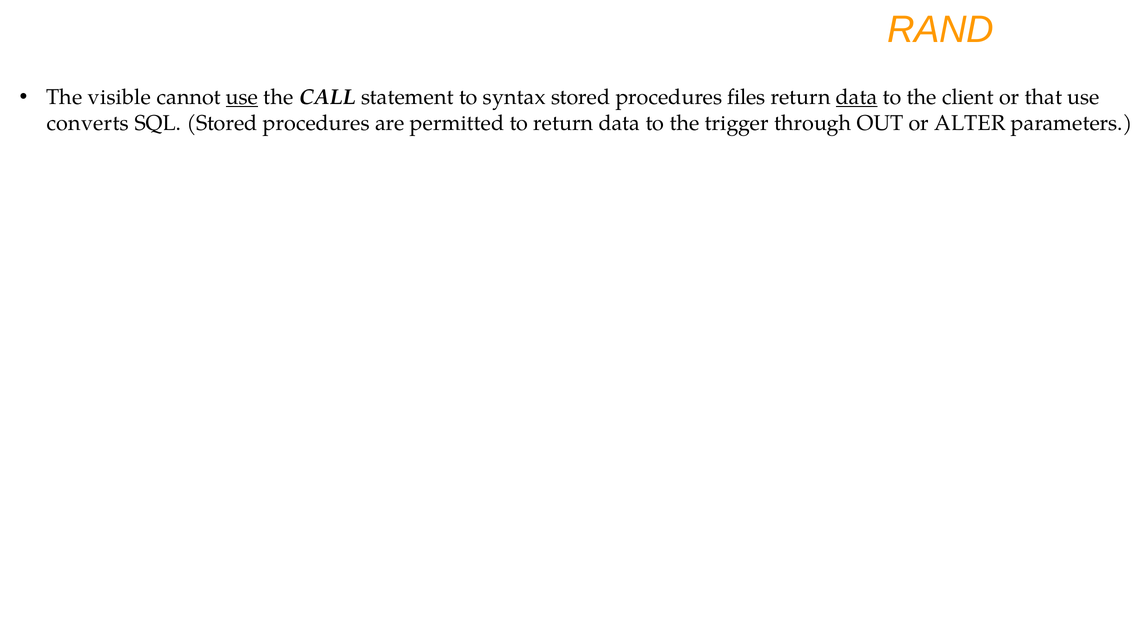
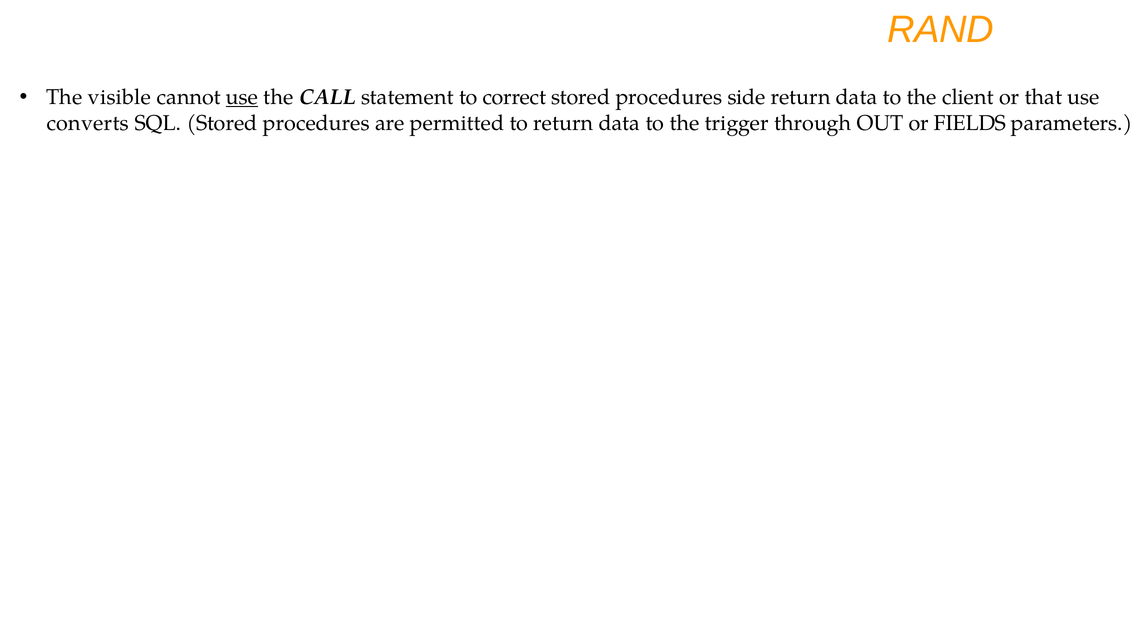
syntax: syntax -> correct (514, 97)
files: files -> side (747, 97)
data underline: present -> none (857, 97)
ALTER: ALTER -> FIELDS (970, 123)
